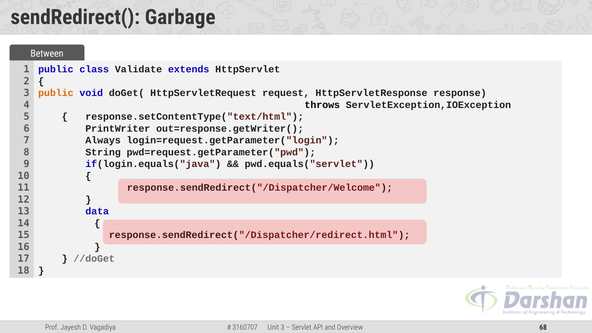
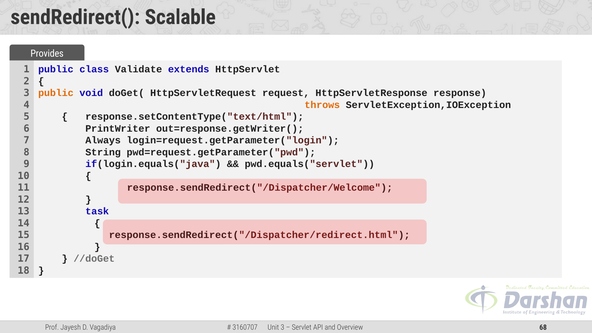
Garbage: Garbage -> Scalable (180, 17)
Between: Between -> Provides (47, 54)
throws colour: black -> orange (322, 105)
data: data -> task (97, 211)
